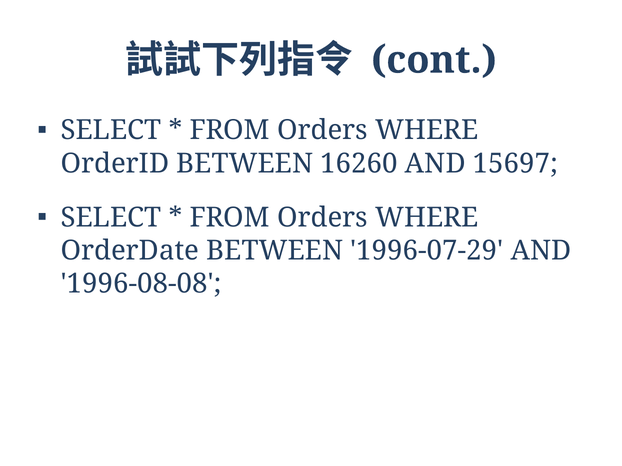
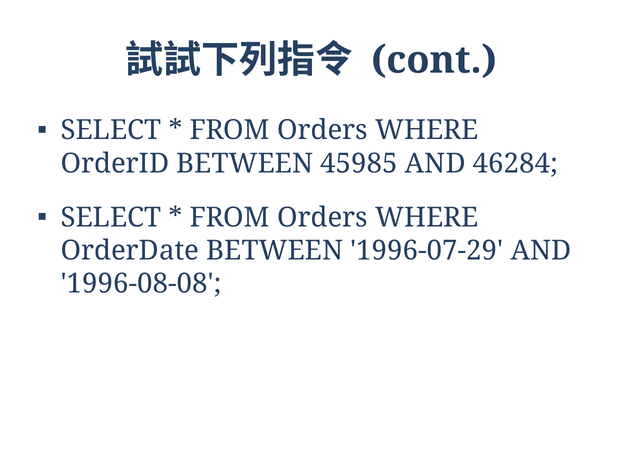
16260: 16260 -> 45985 (359, 164)
15697: 15697 -> 46284 (516, 164)
